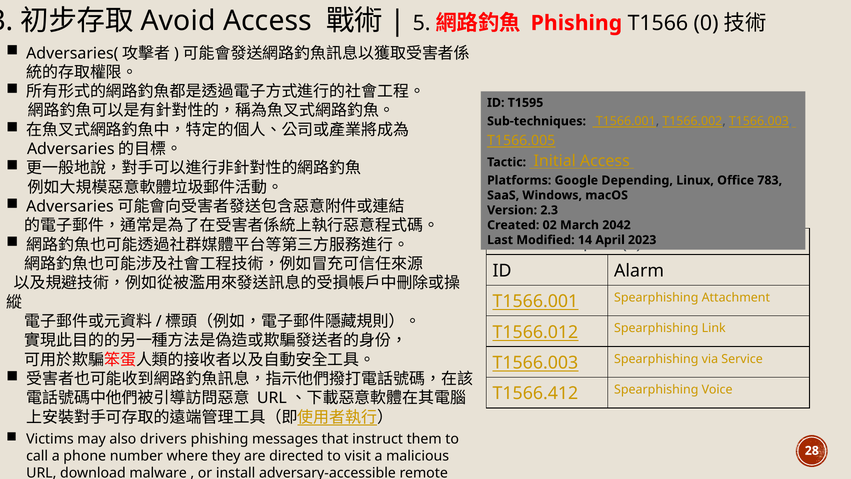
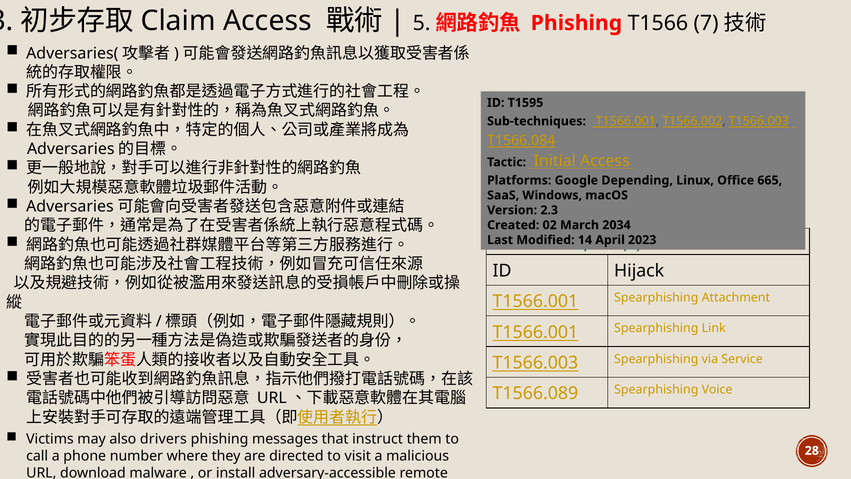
Avoid: Avoid -> Claim (178, 21)
0: 0 -> 7 (706, 23)
T1566.005: T1566.005 -> T1566.084 (521, 140)
783: 783 -> 665 (770, 180)
2042: 2042 -> 2034 (616, 225)
Alarm: Alarm -> Hijack (639, 271)
T1566.012: T1566.012 -> T1566.001 (535, 332)
T1566.412: T1566.412 -> T1566.089 (535, 393)
